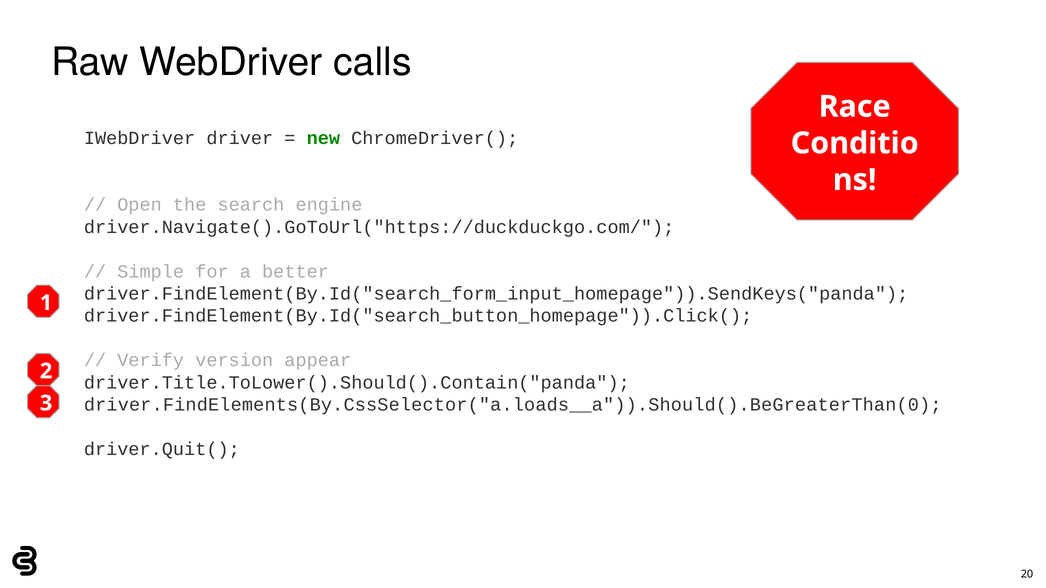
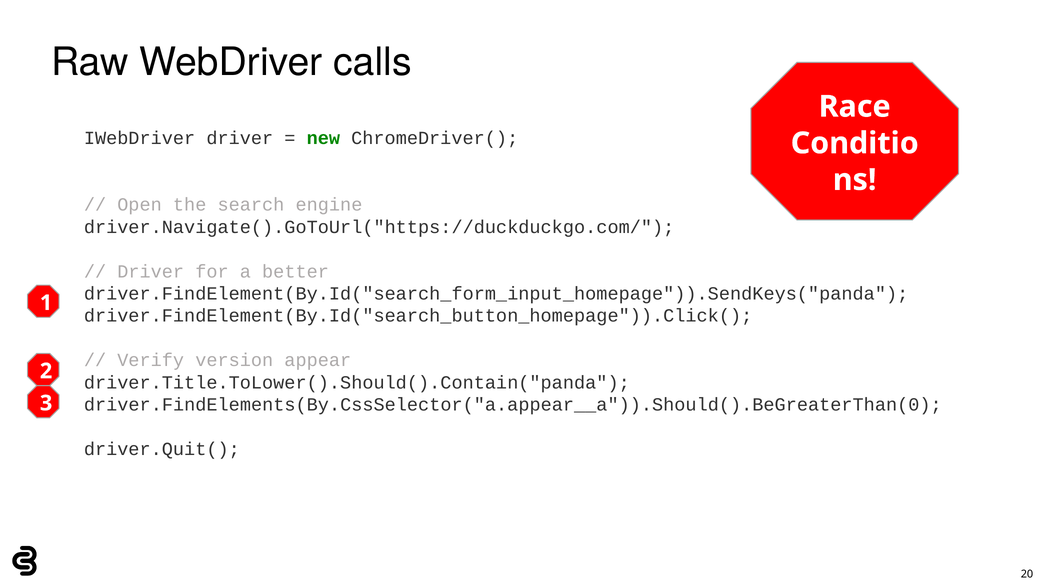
Simple: Simple -> Driver (151, 272)
driver.FindElements(By.CssSelector("a.loads__a")).Should().BeGreaterThan(0: driver.FindElements(By.CssSelector("a.loads__a")).Should().BeGreaterThan(0 -> driver.FindElements(By.CssSelector("a.appear__a")).Should().BeGreaterThan(0 (513, 405)
